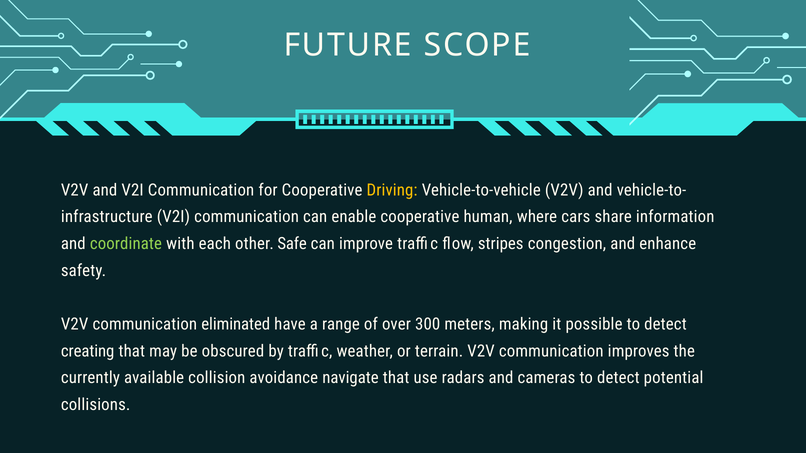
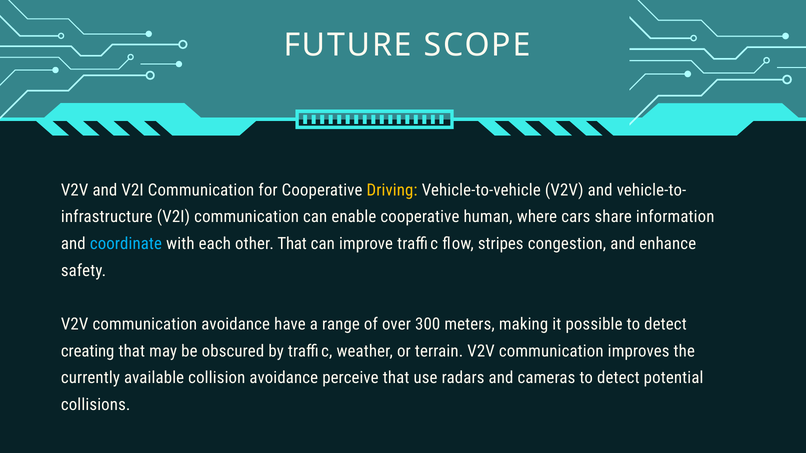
coordinate colour: light green -> light blue (126, 244)
other Safe: Safe -> That (292, 244)
communication eliminated: eliminated -> avoidance (236, 324)
navigate: navigate -> perceive (350, 378)
